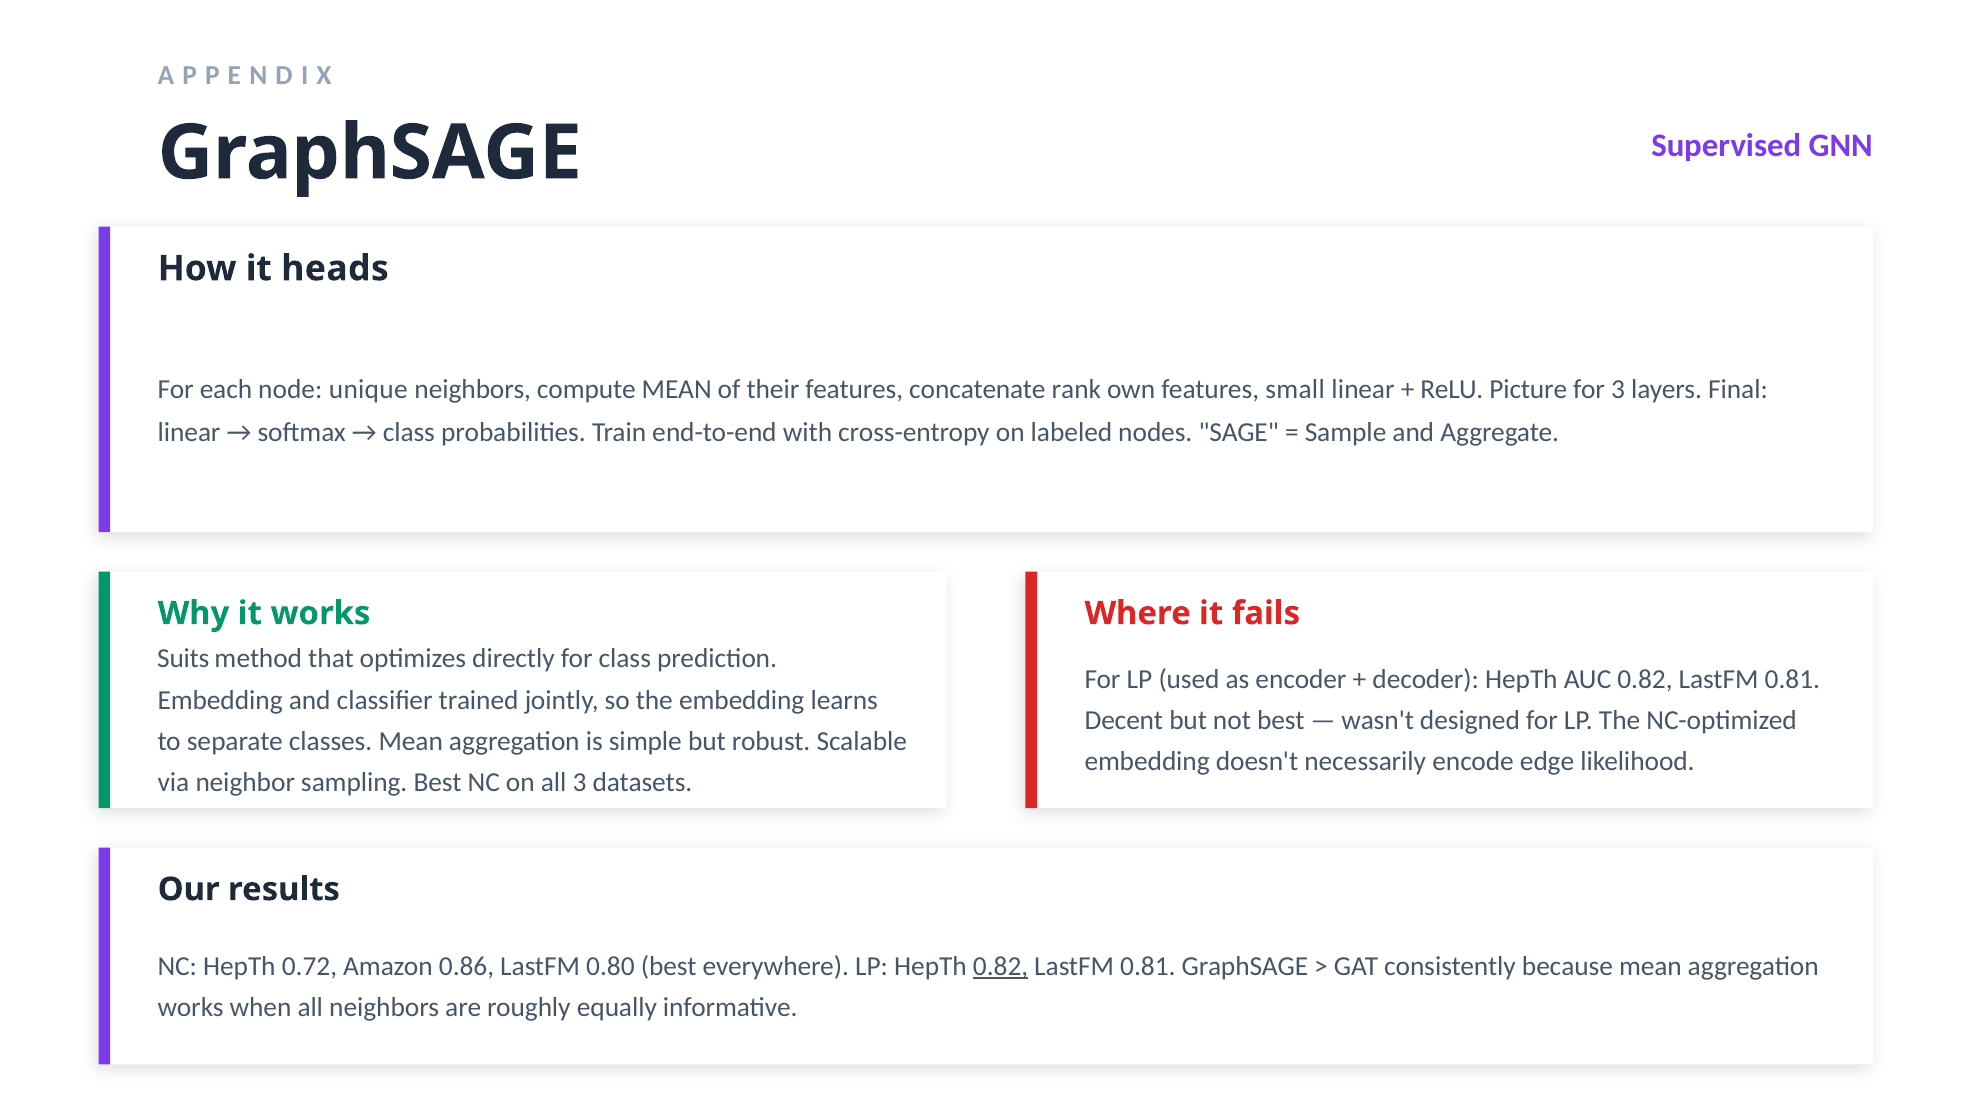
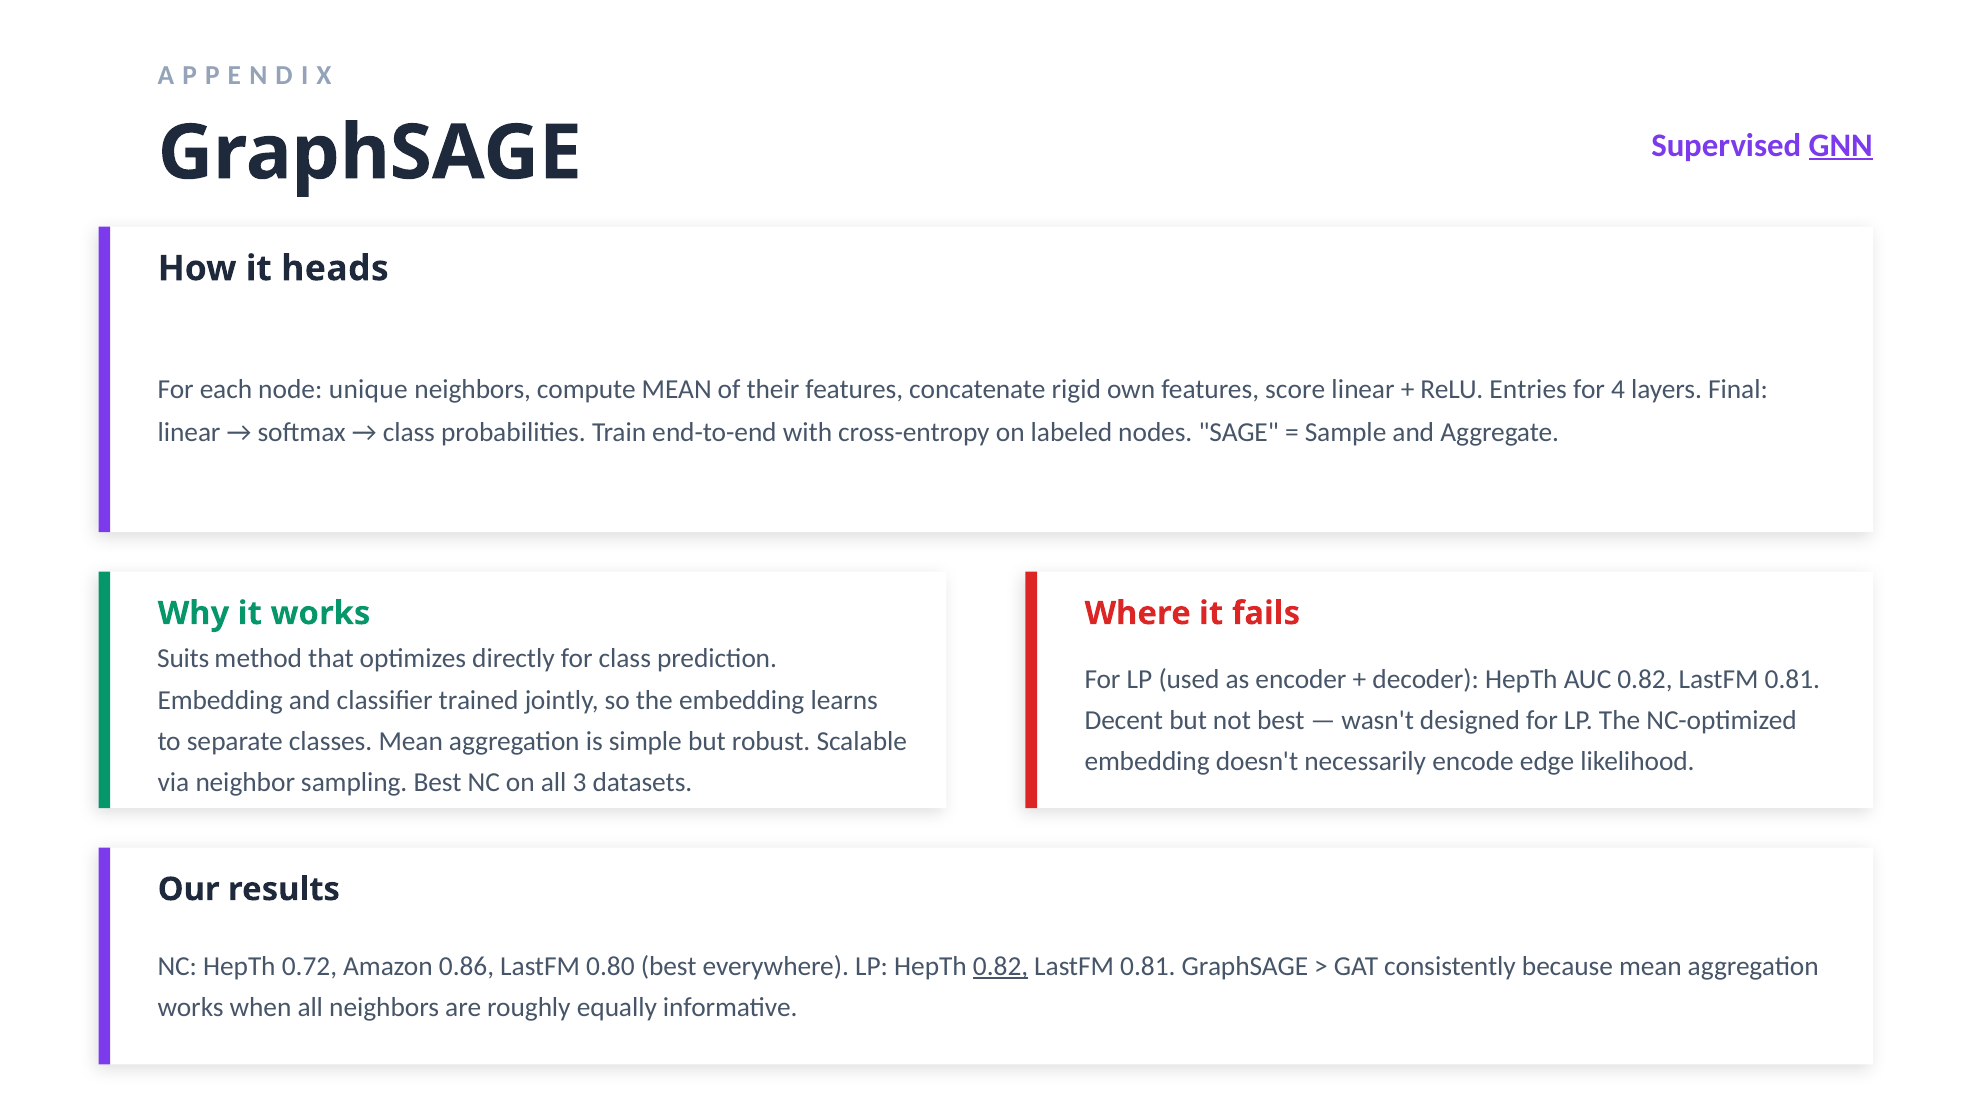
GNN underline: none -> present (1841, 145)
rank: rank -> rigid (1076, 390)
small: small -> score (1295, 390)
Picture: Picture -> Entries (1528, 390)
for 3: 3 -> 4 (1618, 390)
